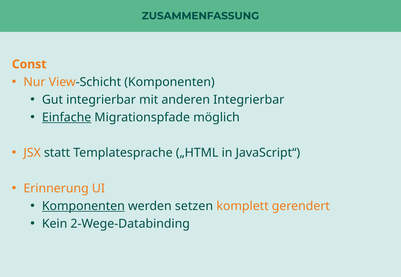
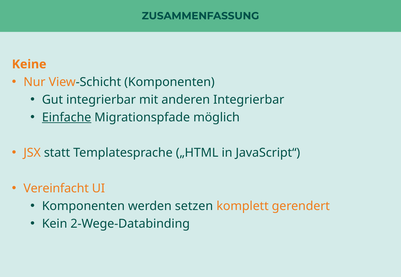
Const: Const -> Keine (29, 64)
Erinnerung: Erinnerung -> Vereinfacht (56, 189)
Komponenten underline: present -> none (83, 207)
